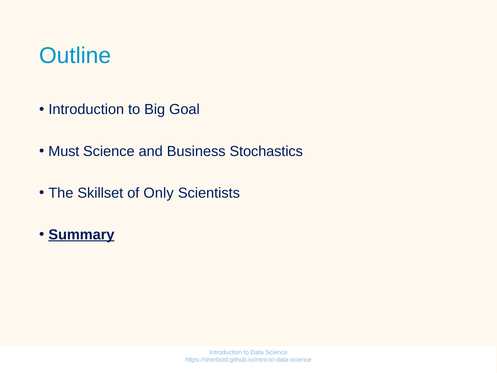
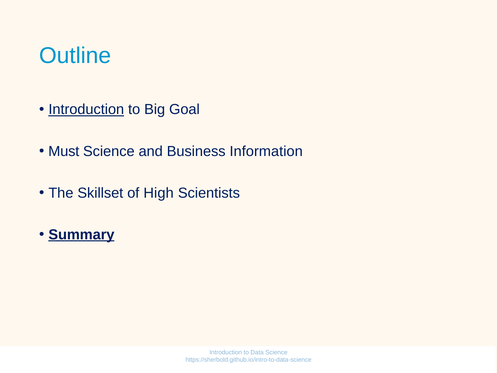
Introduction underline: none -> present (86, 109)
Stochastics: Stochastics -> Information (266, 151)
Only: Only -> High (159, 193)
